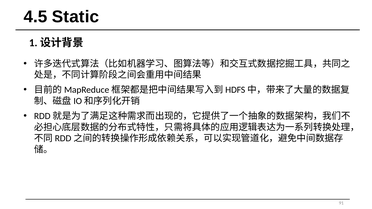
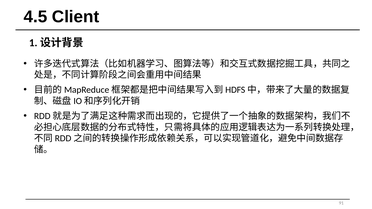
Static: Static -> Client (76, 17)
